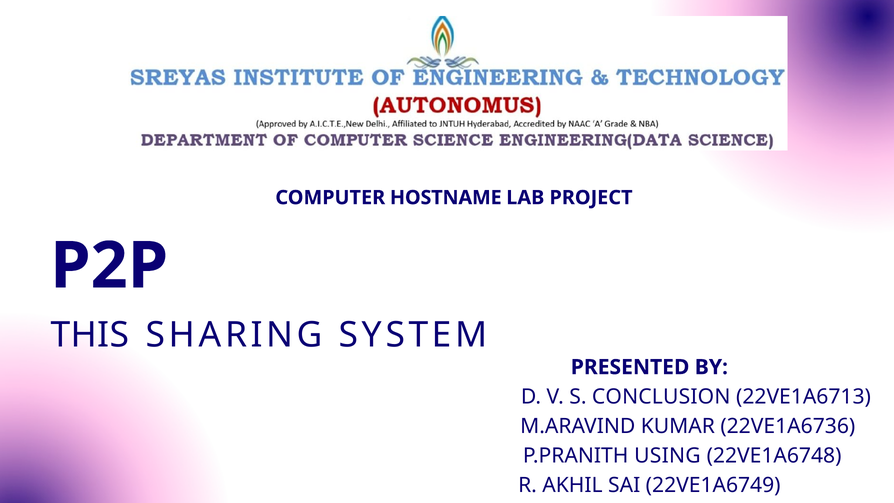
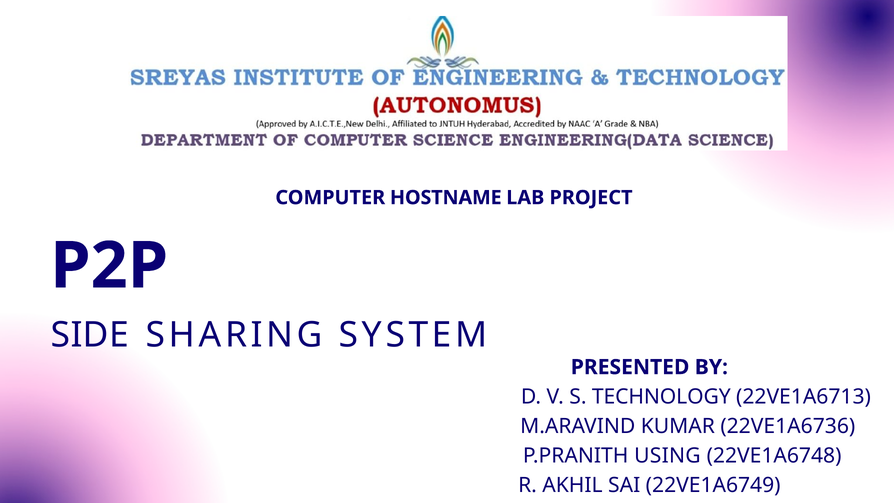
THIS: THIS -> SIDE (90, 335)
CONCLUSION: CONCLUSION -> TECHNOLOGY (661, 397)
